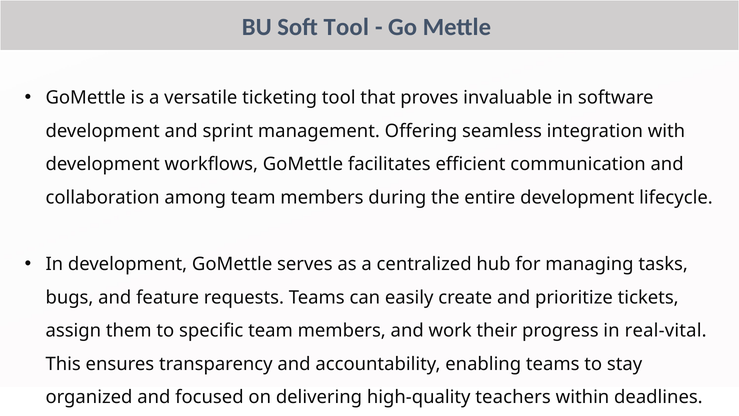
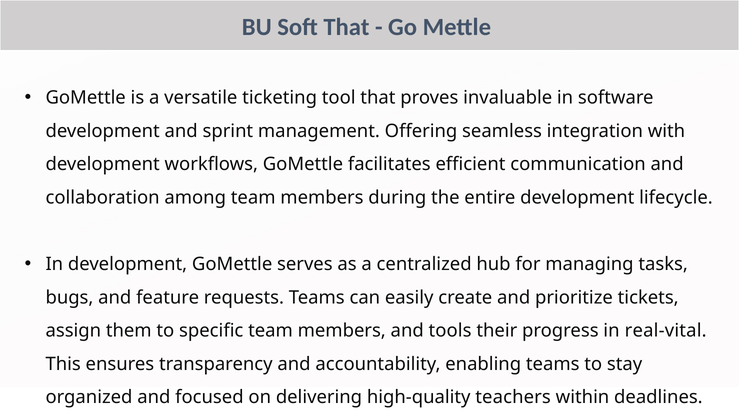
Soft Tool: Tool -> That (346, 27)
work: work -> tools (450, 330)
